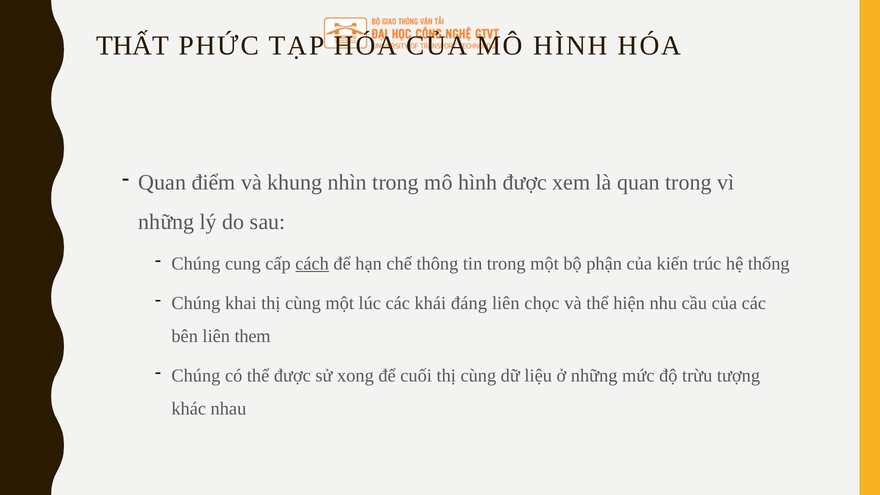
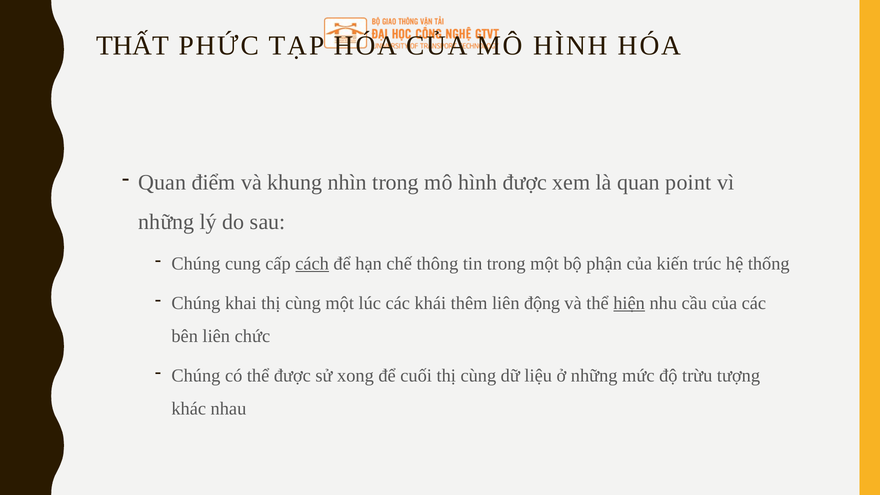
quan trong: trong -> point (688, 183)
đáng: đáng -> thêm (469, 303)
chọc: chọc -> động (542, 303)
hiện underline: none -> present (629, 303)
them: them -> chức (252, 336)
